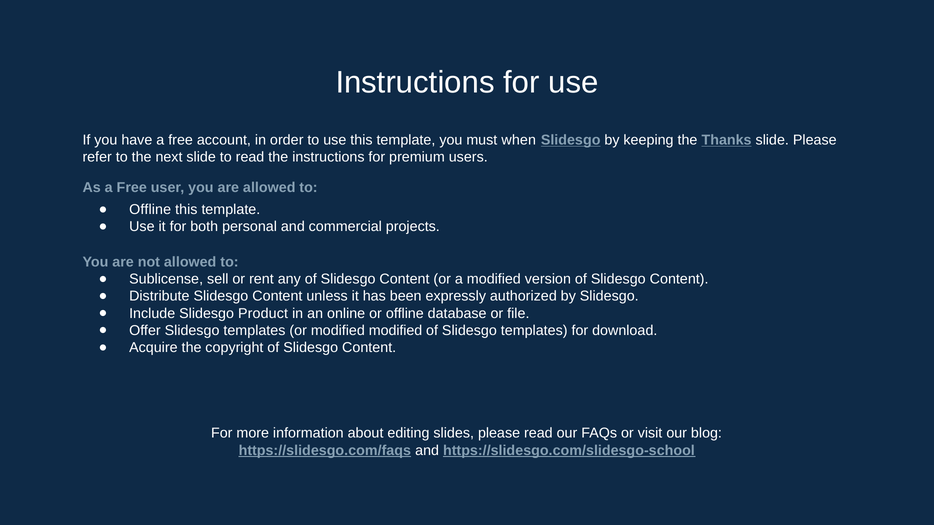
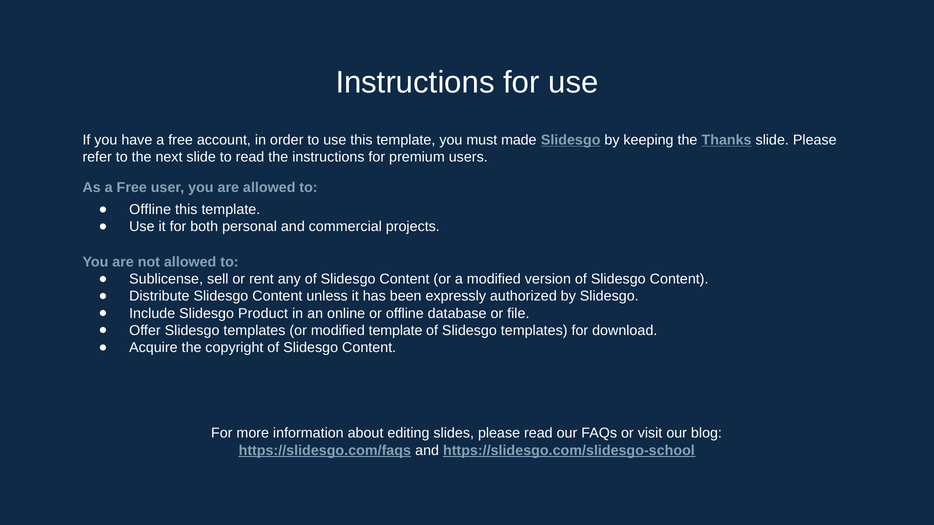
when: when -> made (519, 140)
modified modified: modified -> template (396, 331)
